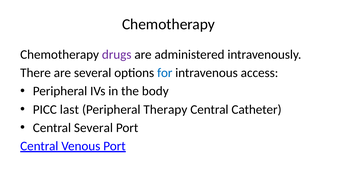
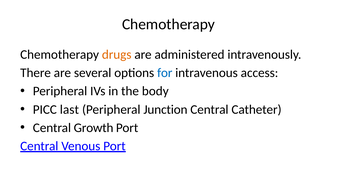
drugs colour: purple -> orange (117, 55)
Therapy: Therapy -> Junction (165, 110)
Central Several: Several -> Growth (94, 128)
